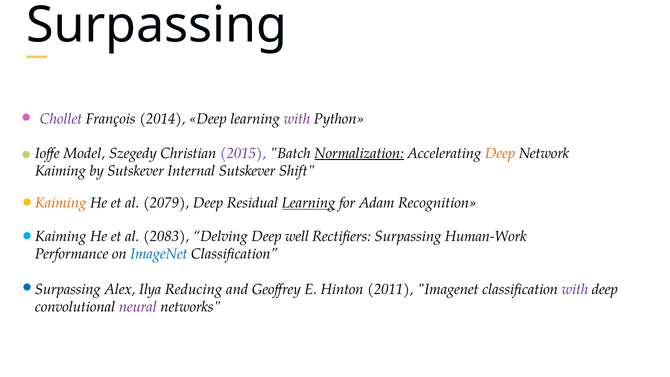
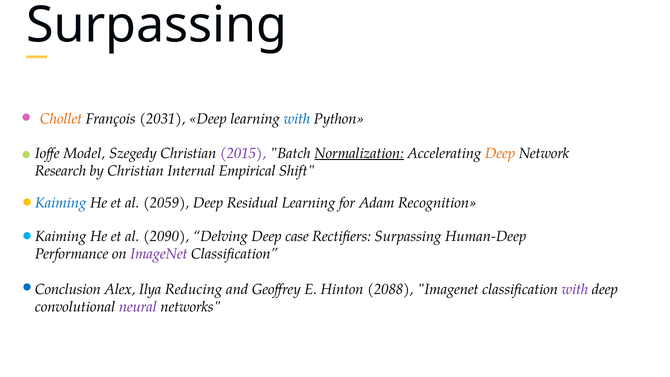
Chollet colour: purple -> orange (61, 119)
2014: 2014 -> 2031 (162, 119)
with colour: purple -> blue (297, 119)
Kaiming: Kaiming -> Research (61, 171)
by Sutskever: Sutskever -> Christian (136, 171)
Internal Sutskever: Sutskever -> Empirical (247, 171)
Kaiming colour: orange -> blue (61, 203)
2079: 2079 -> 2059 (166, 203)
Learning underline: present -> none (309, 203)
2083: 2083 -> 2090 (166, 236)
well: well -> case (297, 236)
Human-Work: Human-Work -> Human-Deep (486, 236)
ImageNet colour: blue -> purple (159, 254)
Surpassing: Surpassing -> Conclusion (68, 289)
2011: 2011 -> 2088 (390, 289)
